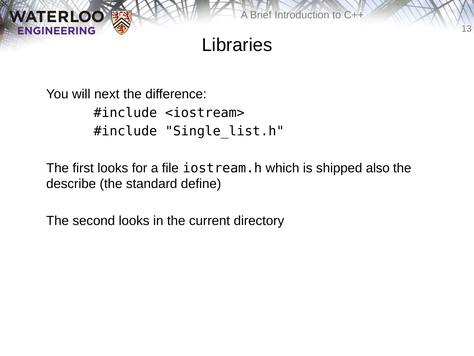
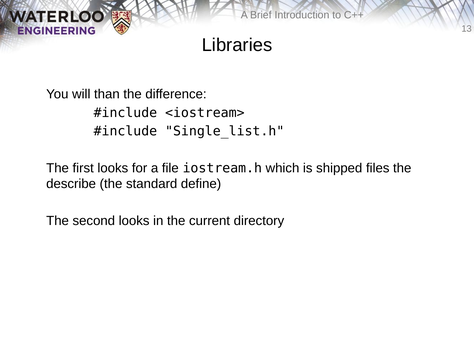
next: next -> than (107, 94)
also: also -> files (378, 168)
